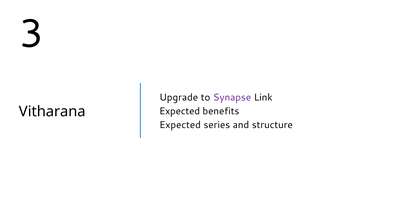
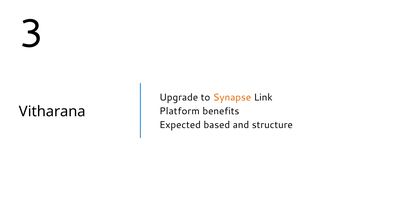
Synapse colour: purple -> orange (232, 97)
Expected: Expected -> Platform (180, 111)
series: series -> based (217, 125)
